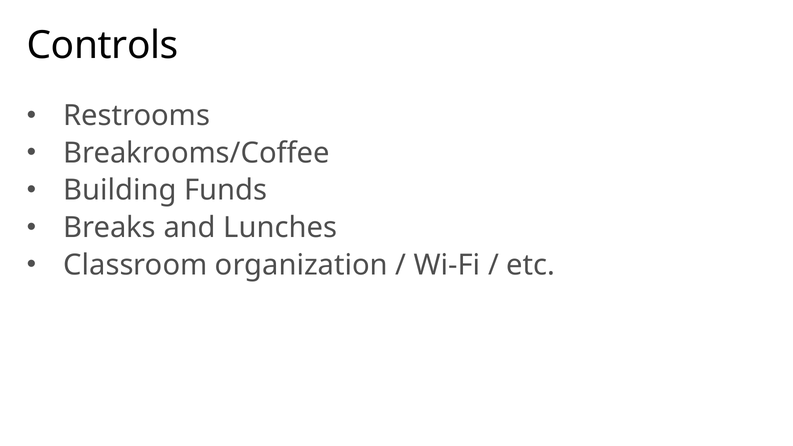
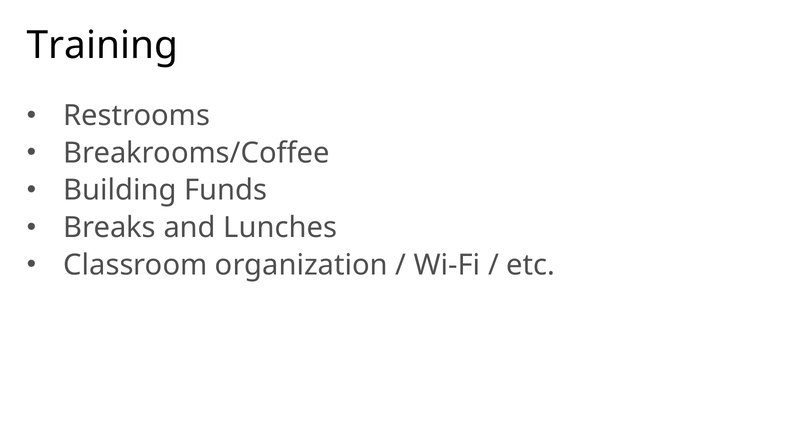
Controls: Controls -> Training (102, 45)
